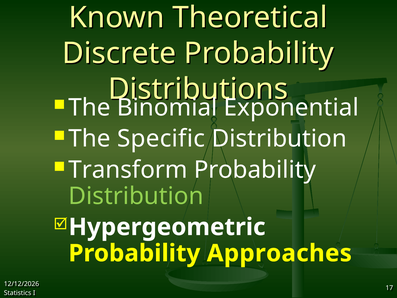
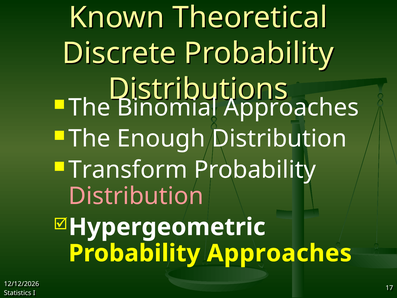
Exponential: Exponential -> Approaches (291, 108)
Specific: Specific -> Enough (161, 139)
Distribution colour: light green -> pink (136, 196)
